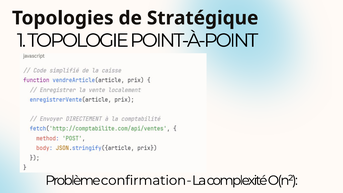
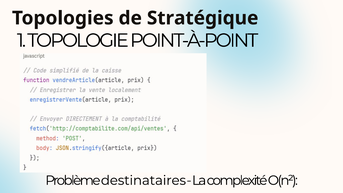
confirmation: confirmation -> destinataires (143, 180)
